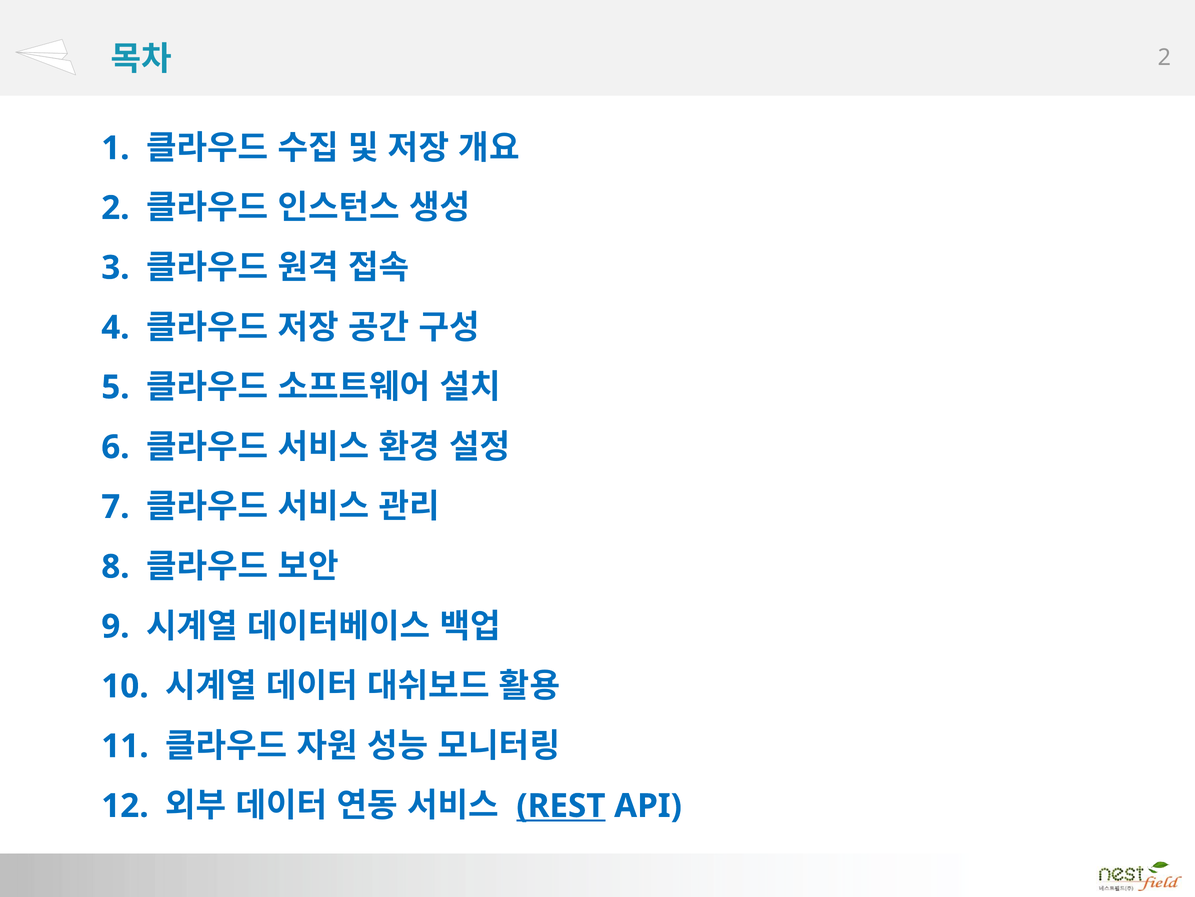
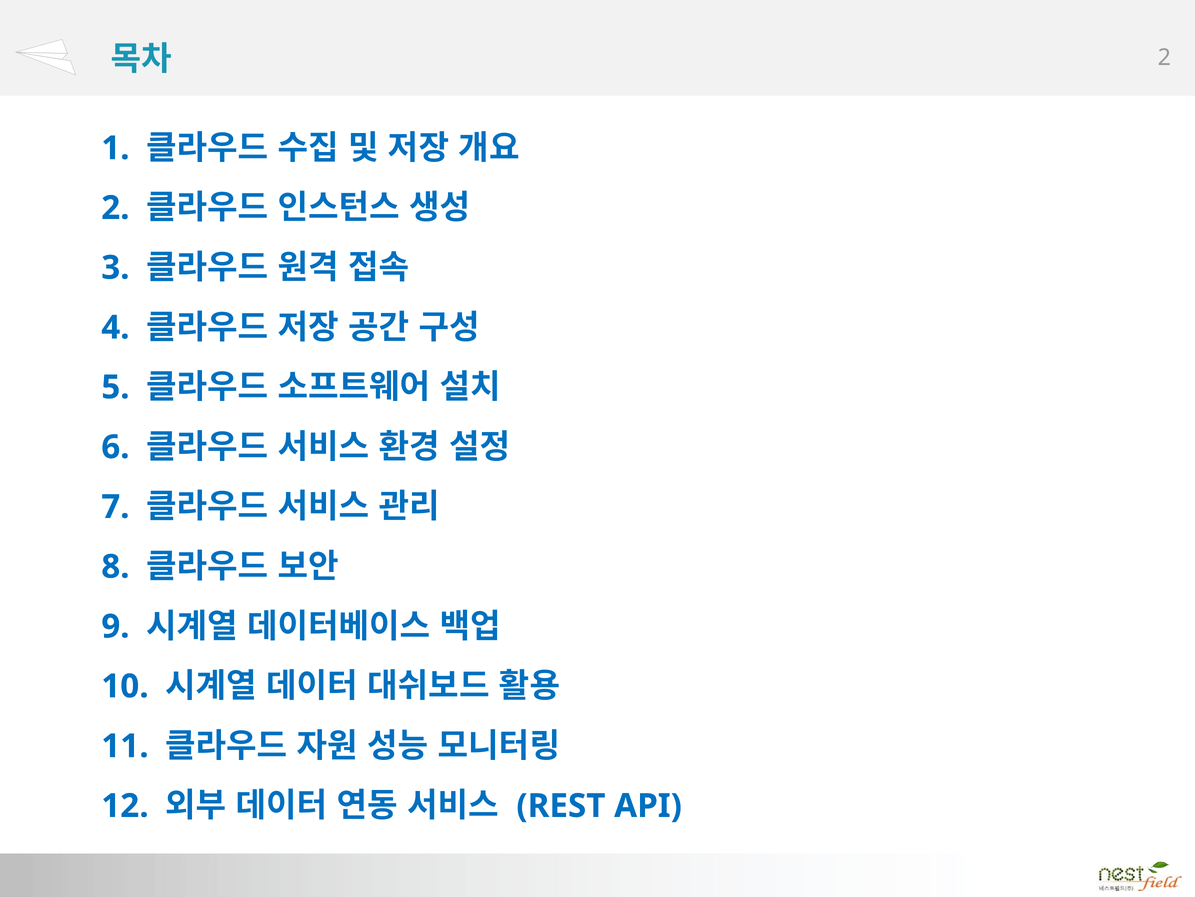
REST underline: present -> none (561, 805)
